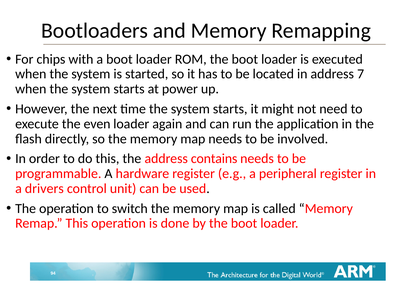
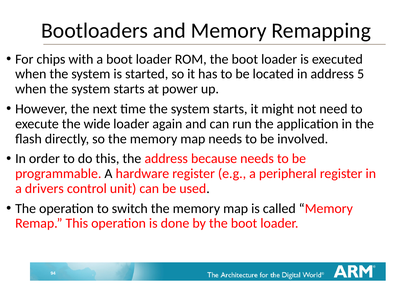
7: 7 -> 5 (361, 74)
even: even -> wide (97, 124)
contains: contains -> because (214, 159)
